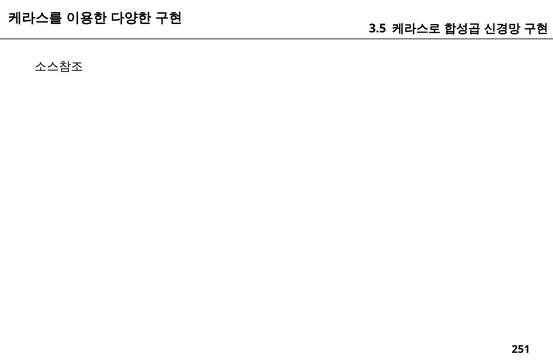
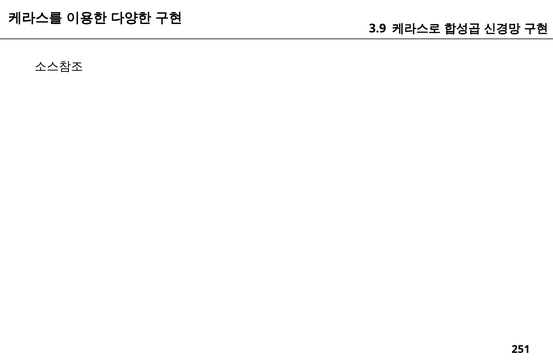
3.5: 3.5 -> 3.9 (377, 28)
